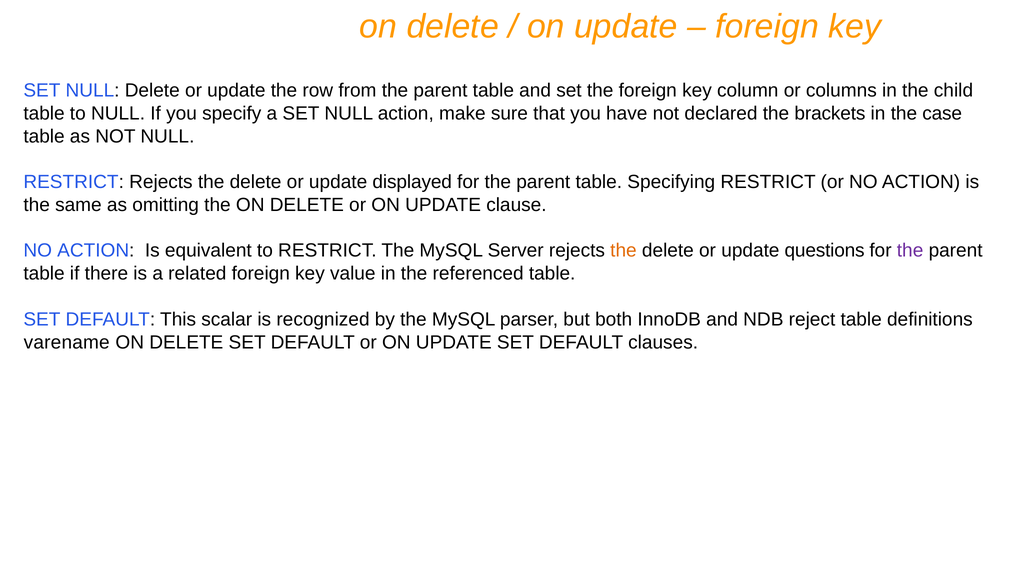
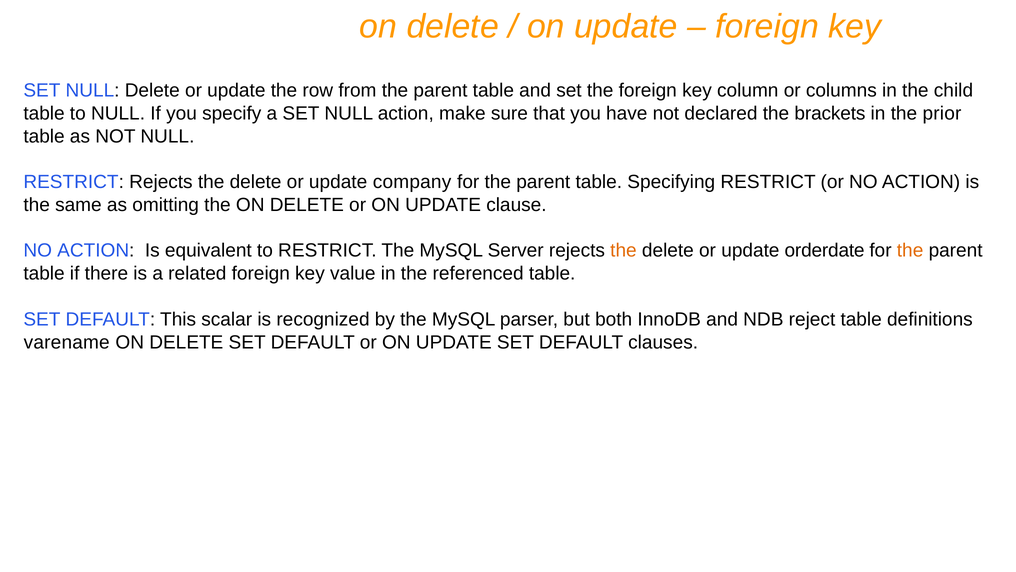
case: case -> prior (942, 113)
displayed: displayed -> company (412, 182)
questions: questions -> orderdate (825, 250)
the colour: purple -> orange (910, 250)
